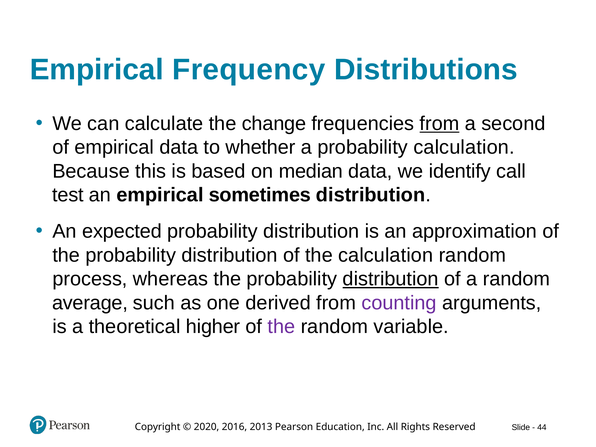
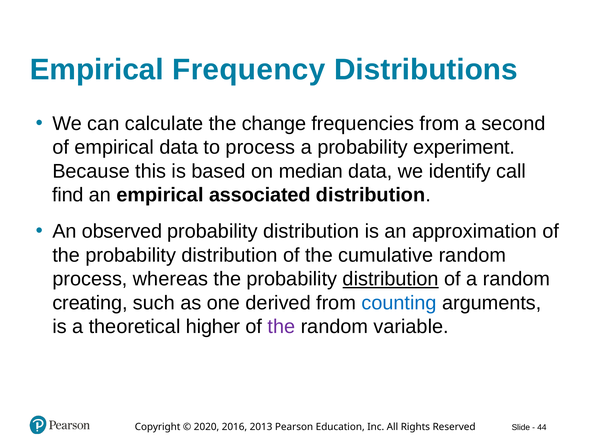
from underline: present -> none (439, 124)
to whether: whether -> process (260, 147)
probability calculation: calculation -> experiment (464, 147)
test: test -> find (68, 195)
sometimes: sometimes -> associated (260, 195)
expected: expected -> observed (122, 231)
the calculation: calculation -> cumulative (386, 255)
average: average -> creating (90, 303)
counting colour: purple -> blue (399, 303)
